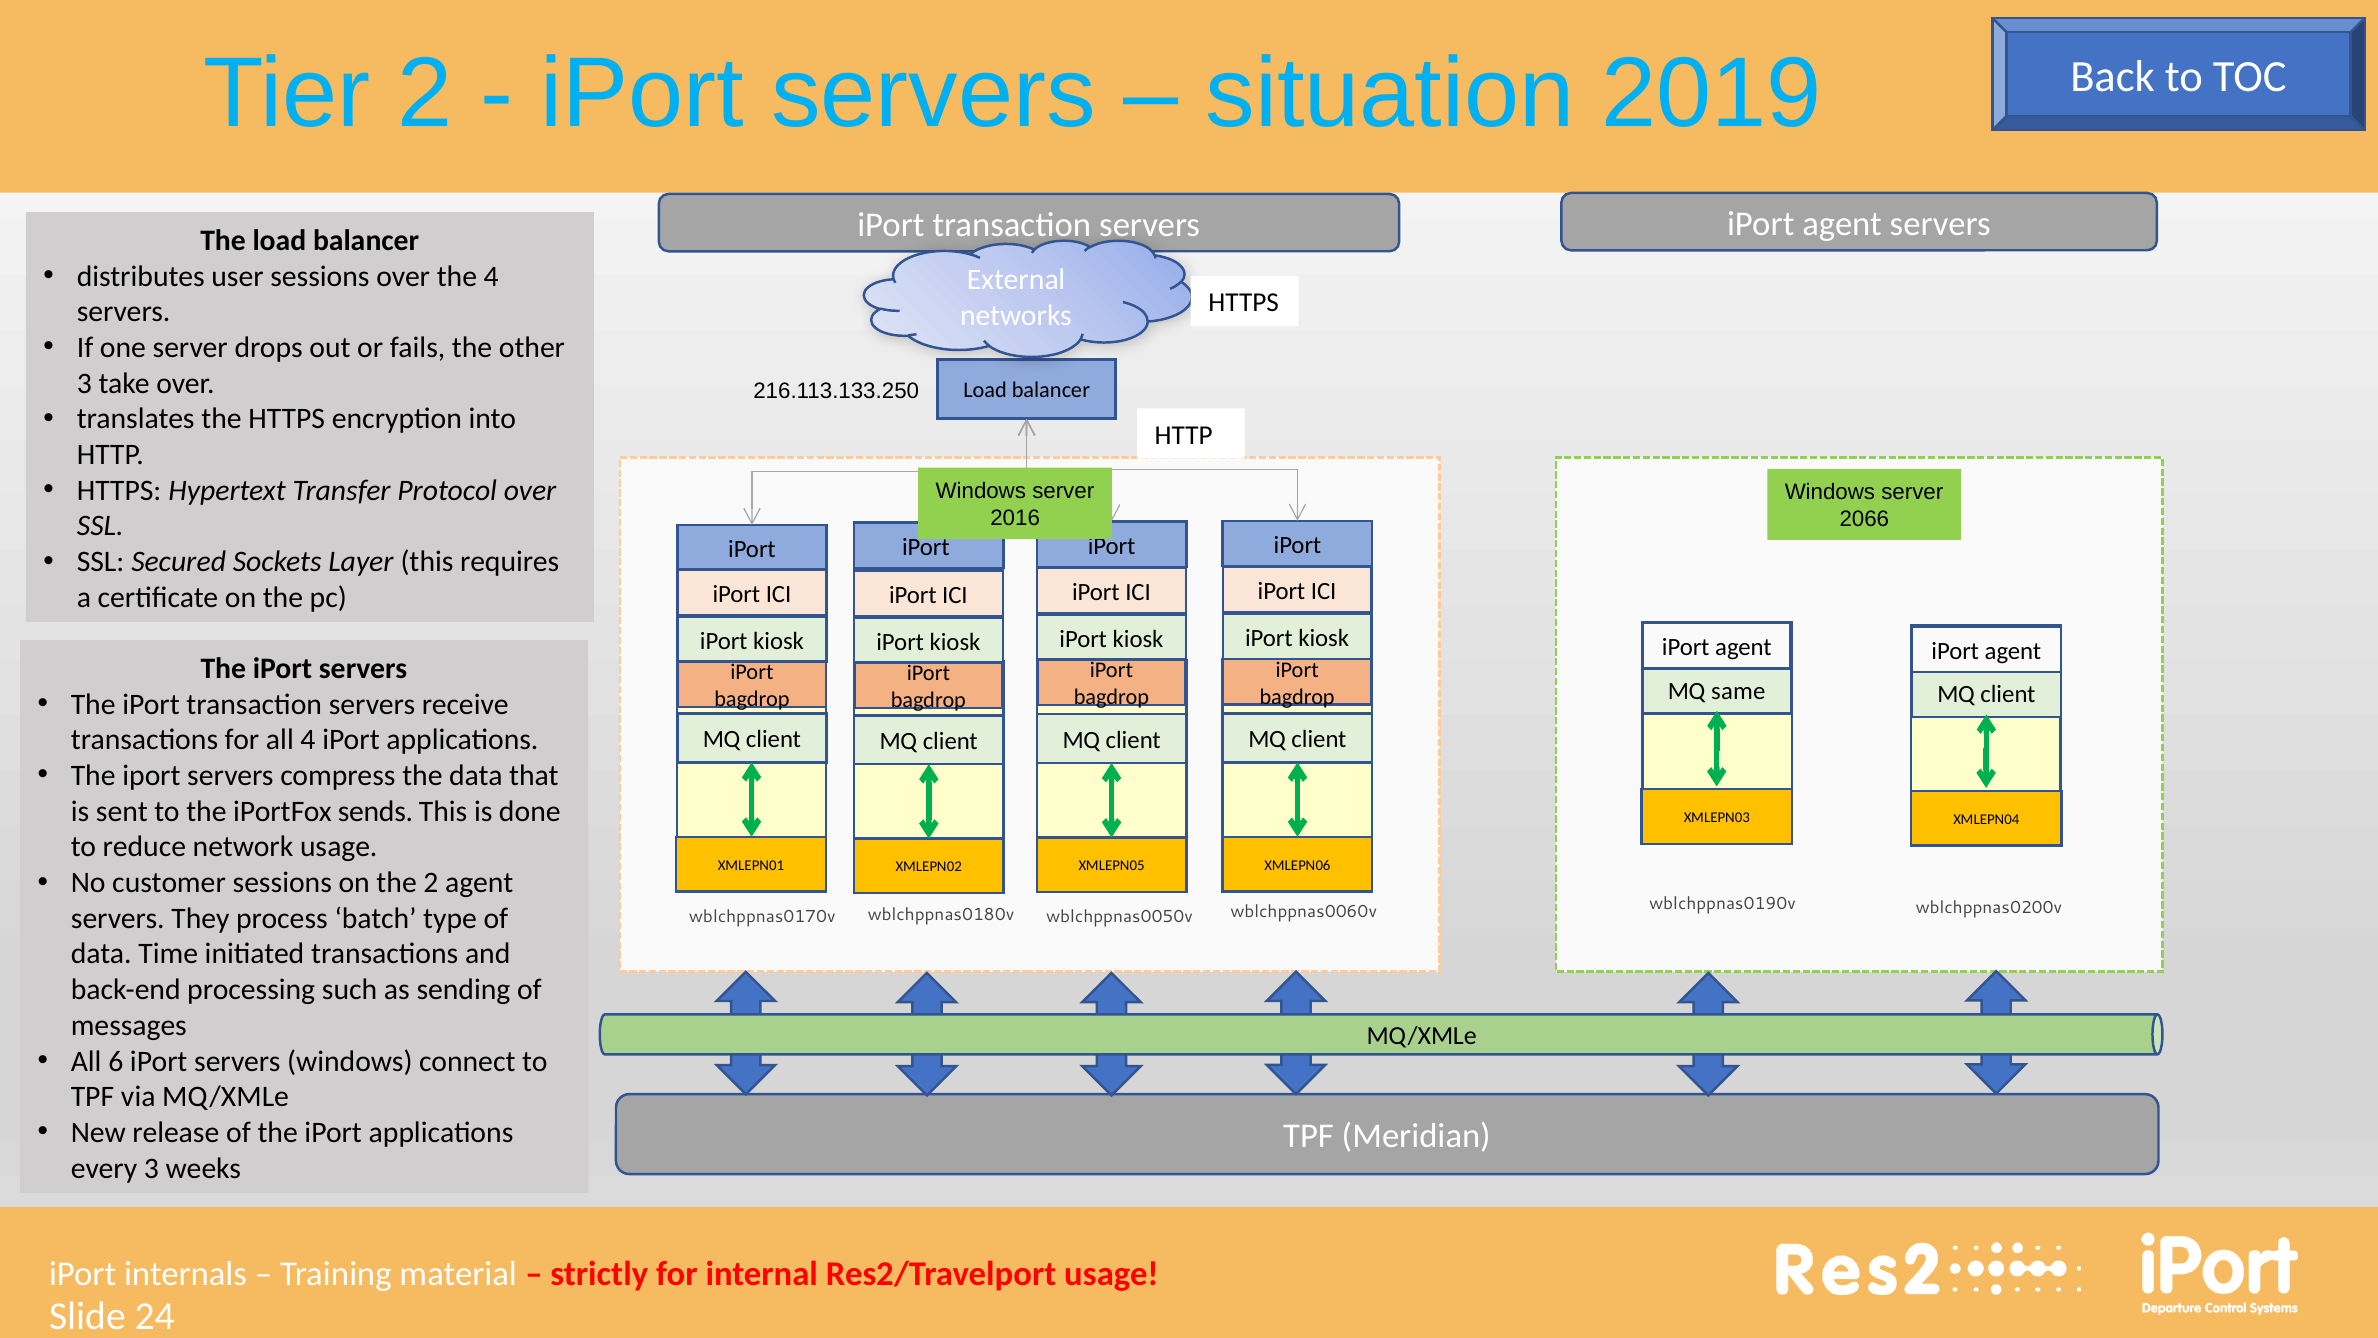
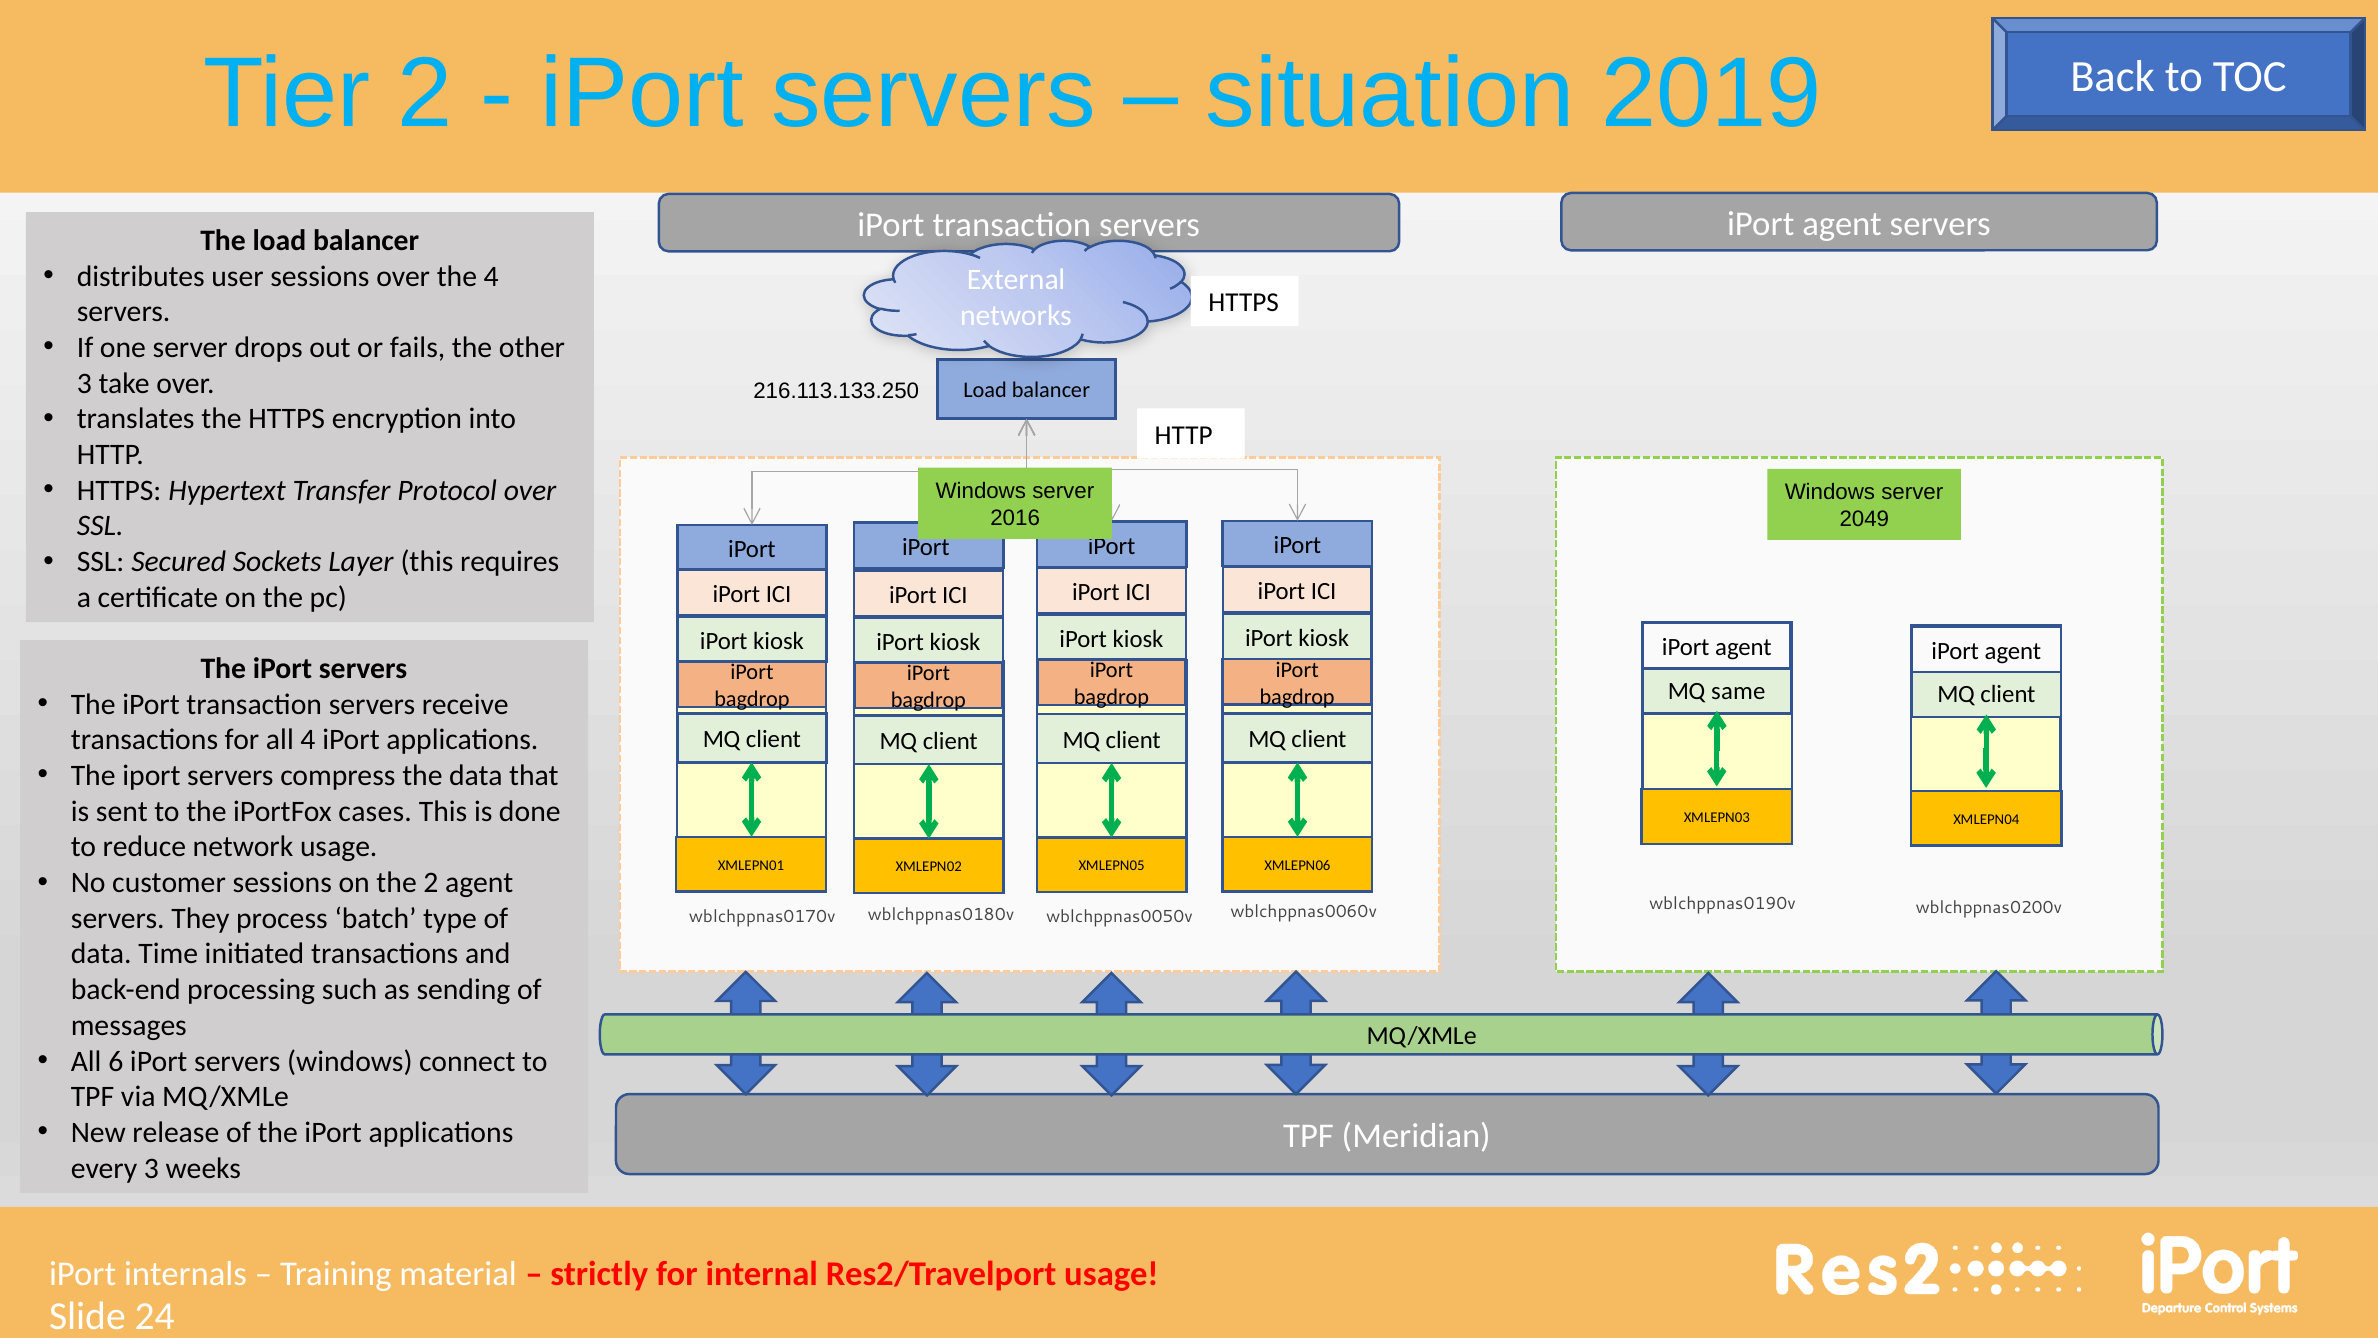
2066: 2066 -> 2049 (1864, 519)
sends: sends -> cases (375, 811)
